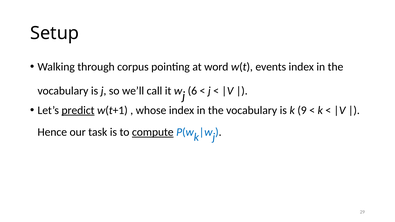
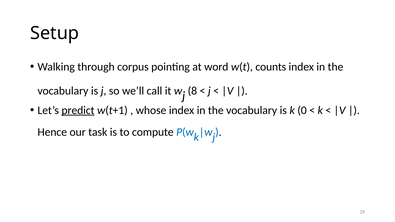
events: events -> counts (271, 67)
6: 6 -> 8 (192, 91)
9: 9 -> 0 (302, 110)
compute underline: present -> none (153, 132)
